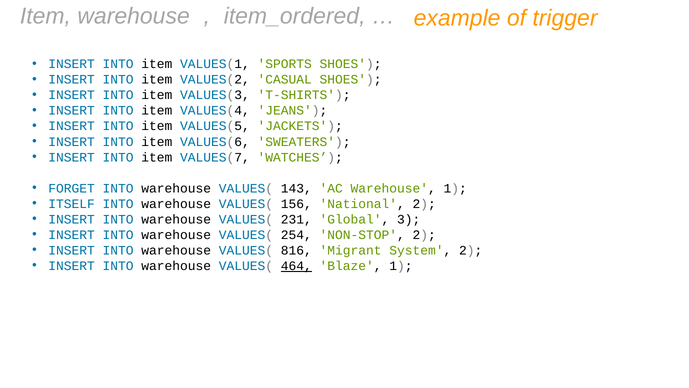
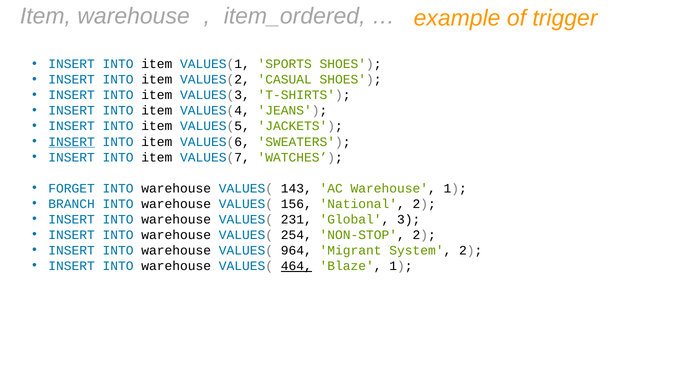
INSERT underline: none -> present (72, 142)
ITSELF: ITSELF -> BRANCH (72, 204)
816: 816 -> 964 (296, 250)
